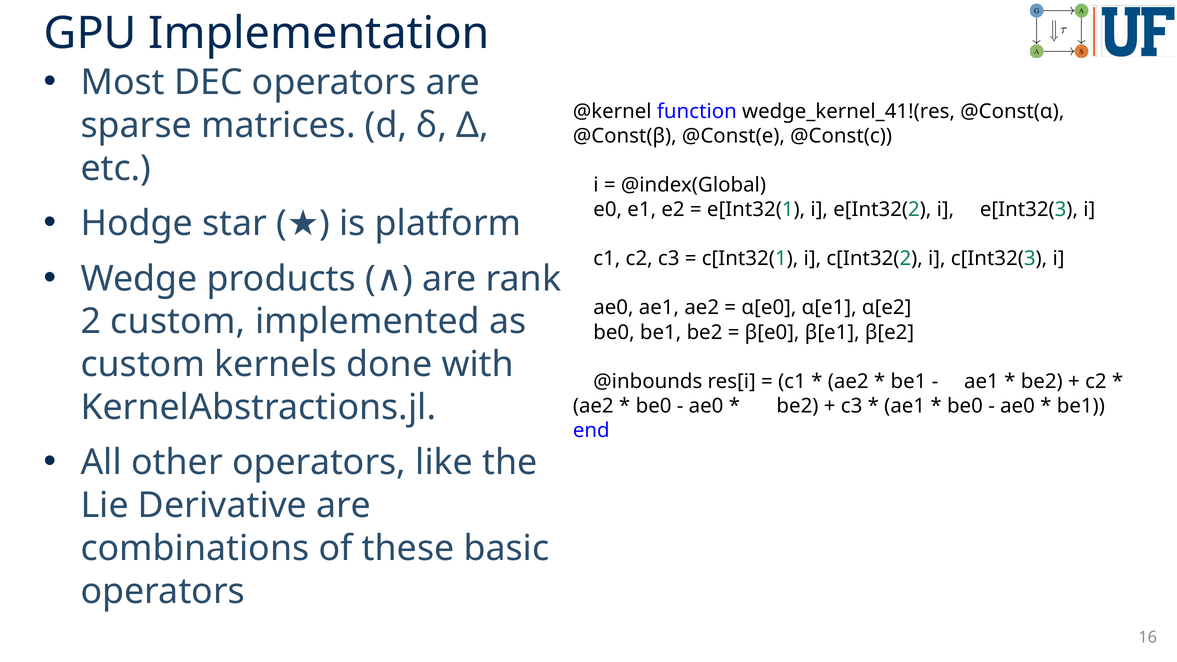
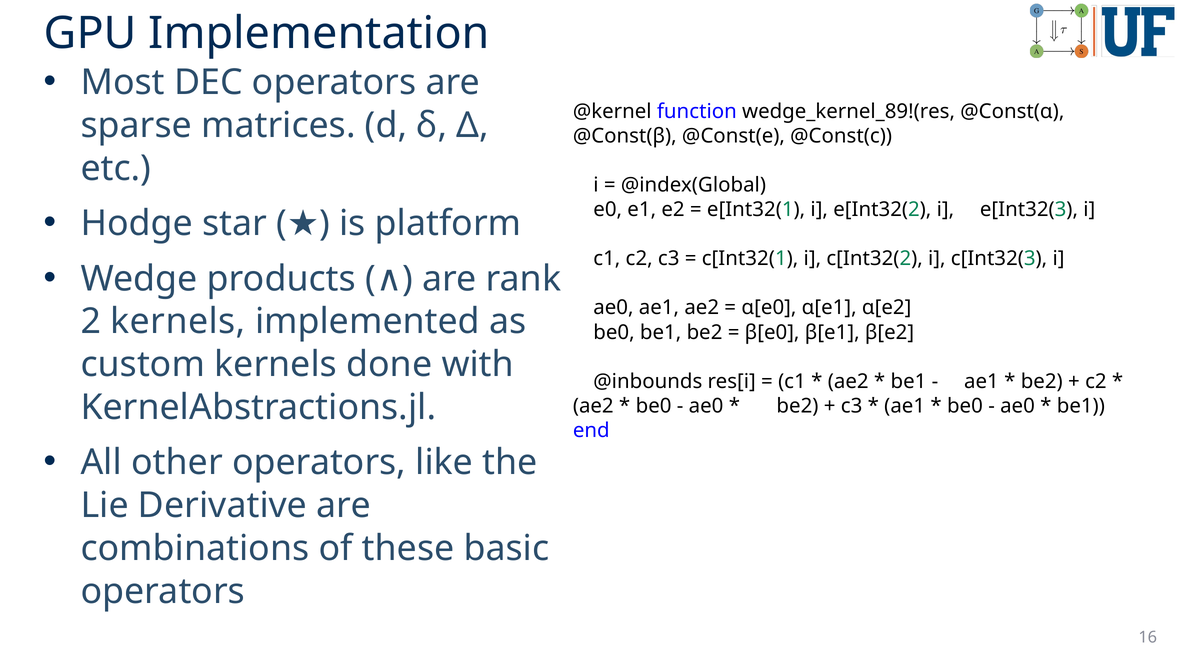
wedge_kernel_41!(res: wedge_kernel_41!(res -> wedge_kernel_89!(res (849, 112)
2 custom: custom -> kernels (178, 322)
